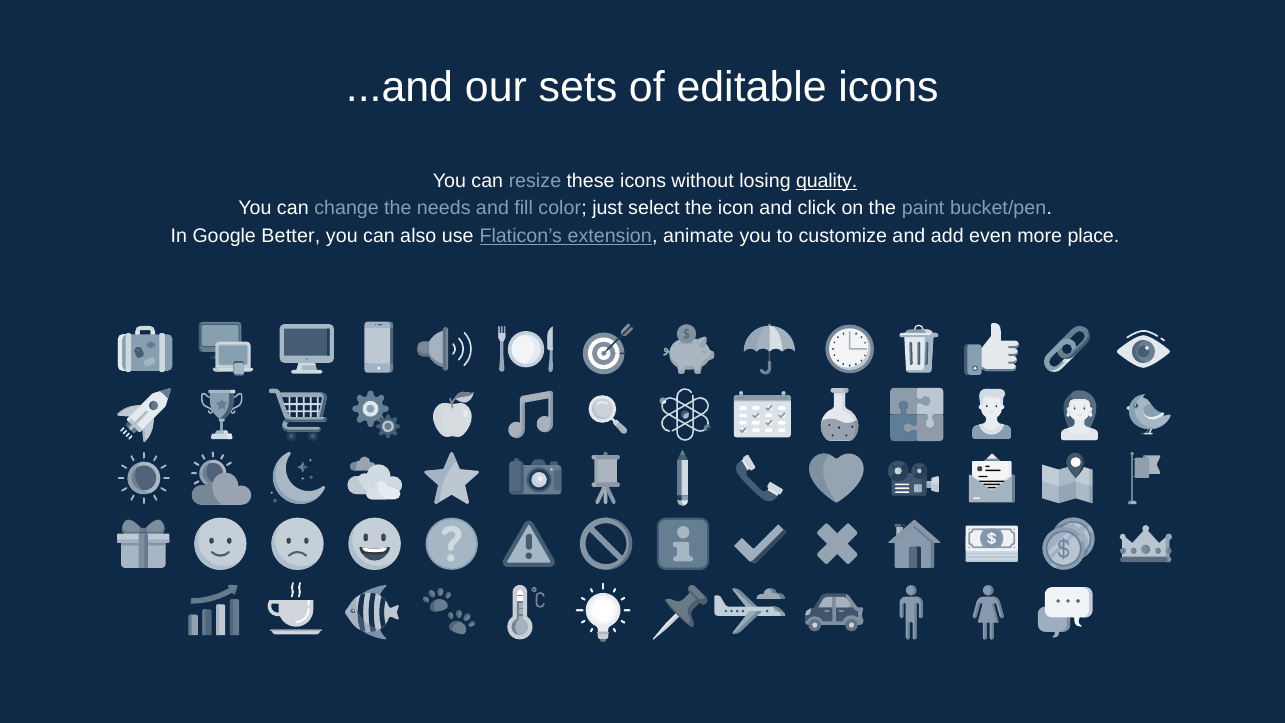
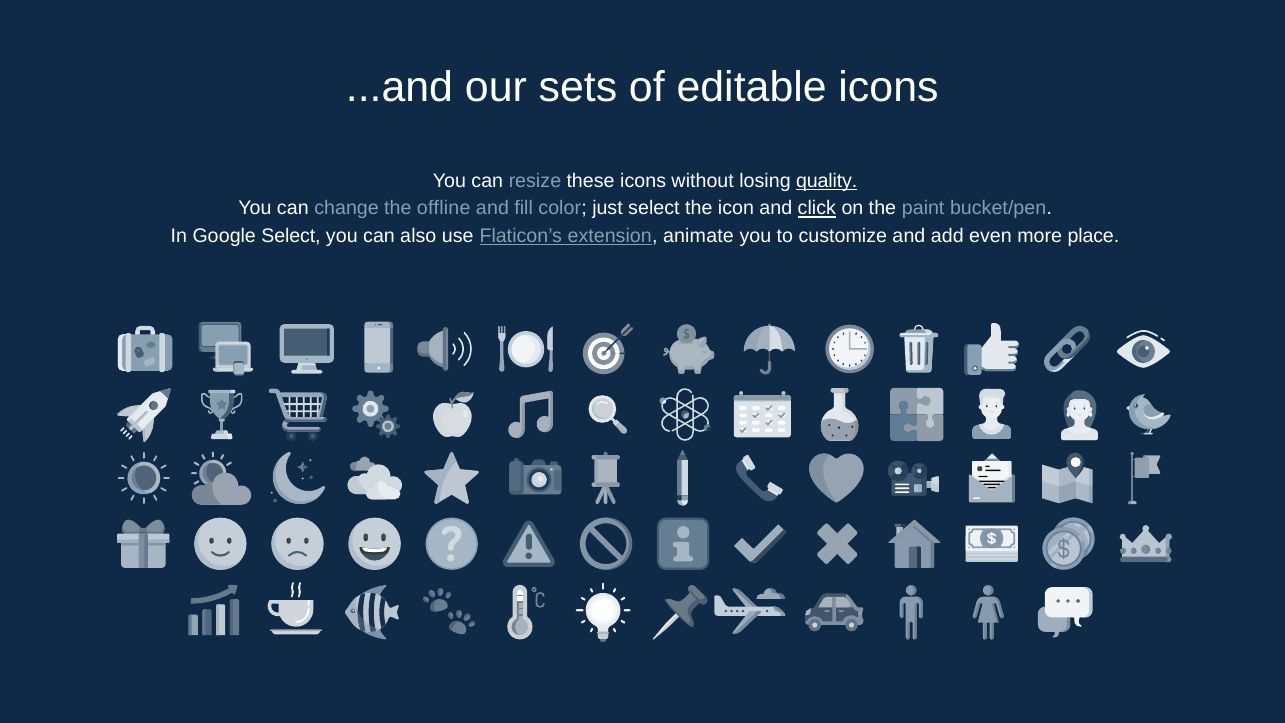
needs: needs -> offline (444, 208)
click underline: none -> present (817, 208)
Google Better: Better -> Select (291, 235)
